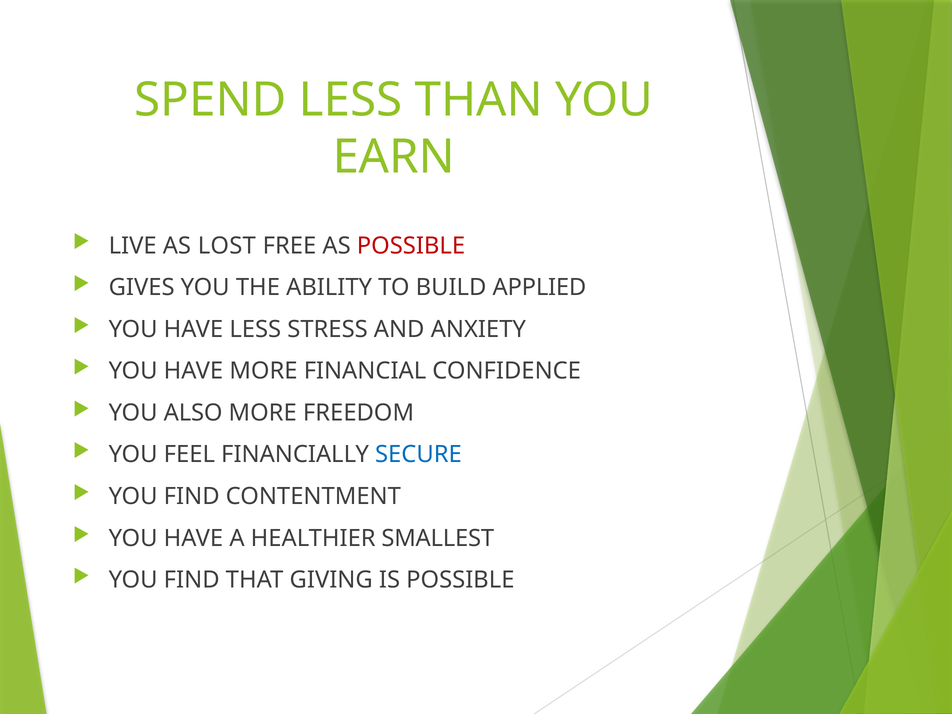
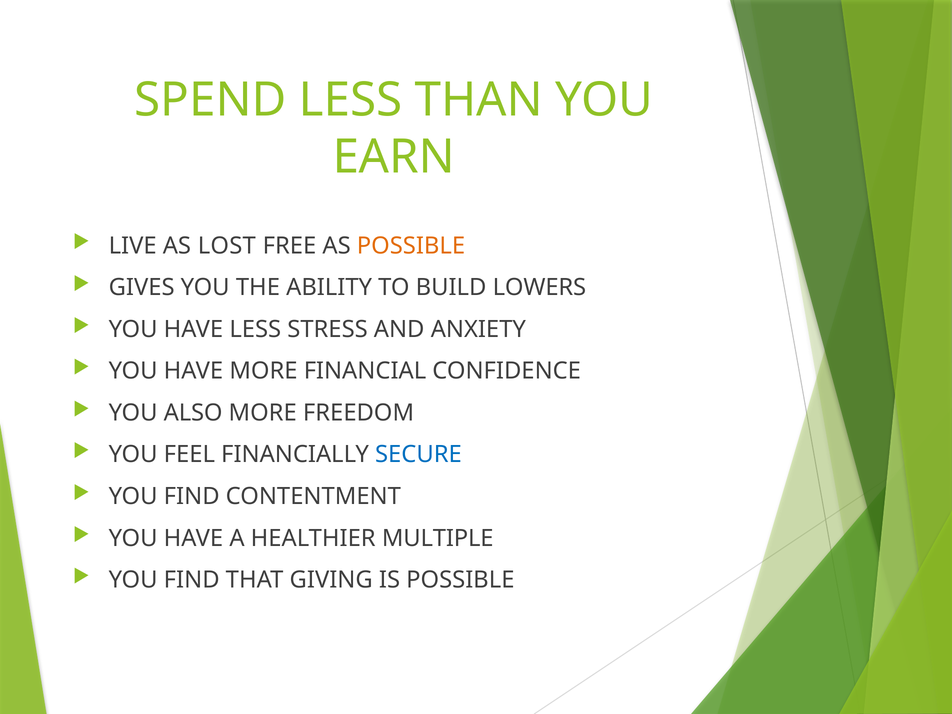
POSSIBLE colour: red -> orange (411, 246)
APPLIED: APPLIED -> LOWERS (539, 287)
SMALLEST: SMALLEST -> MULTIPLE (438, 538)
